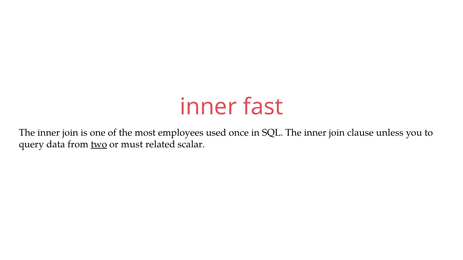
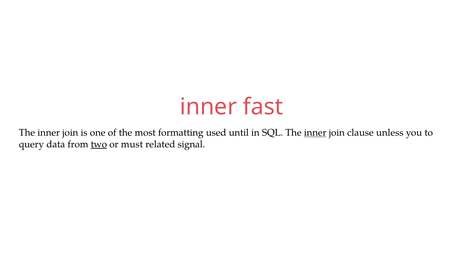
employees: employees -> formatting (181, 133)
once: once -> until (239, 133)
inner underline: none -> present (315, 133)
scalar: scalar -> signal (191, 144)
